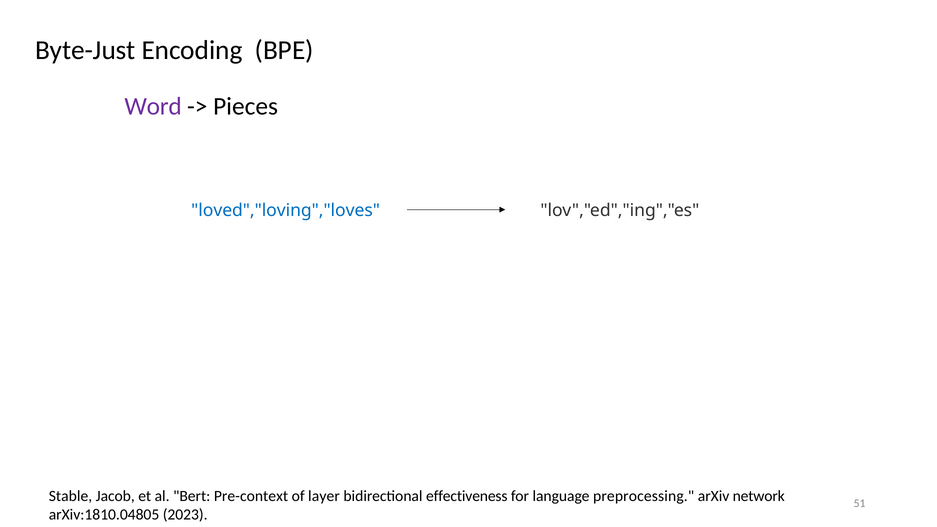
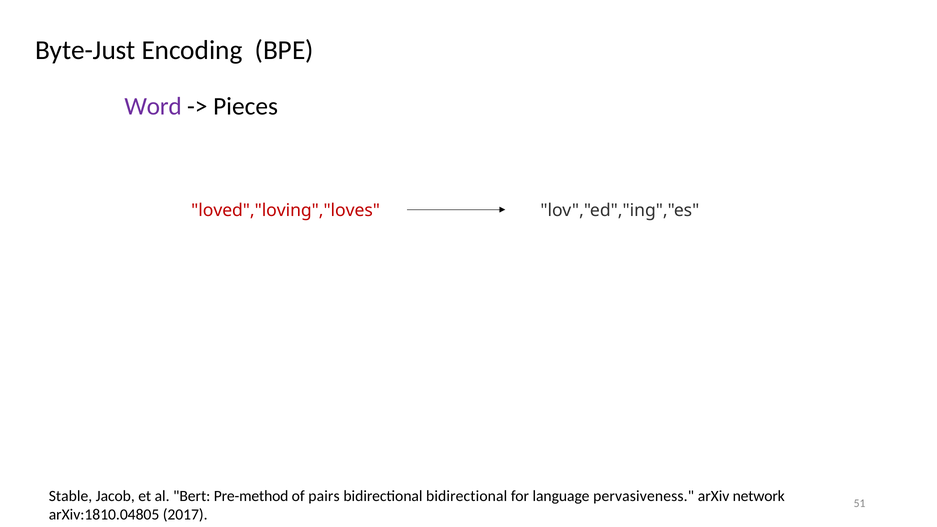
loved","loving","loves colour: blue -> red (286, 211)
Pre-context: Pre-context -> Pre-method (251, 496)
layer: layer -> pairs (324, 496)
bidirectional effectiveness: effectiveness -> bidirectional (467, 496)
preprocessing: preprocessing -> pervasiveness (644, 496)
2023: 2023 -> 2017 (185, 515)
